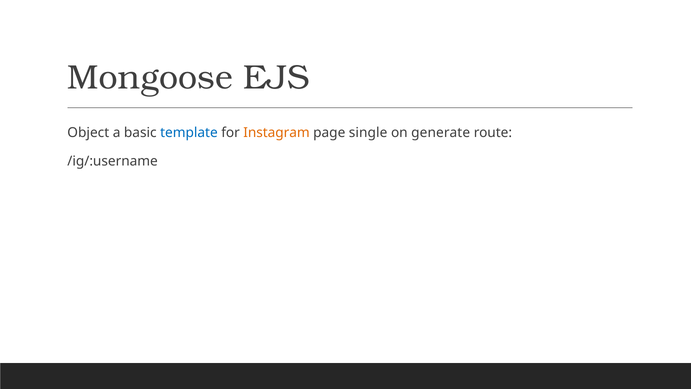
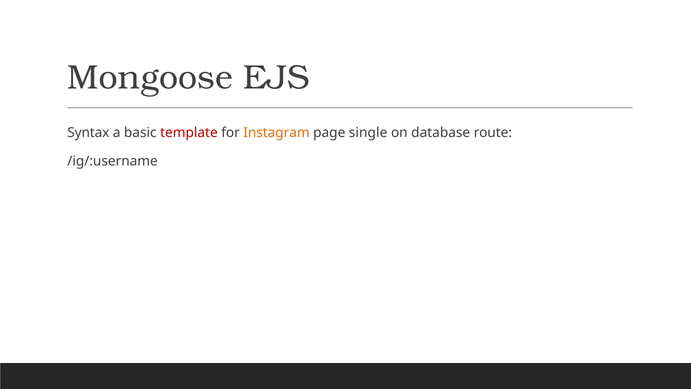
Object: Object -> Syntax (88, 133)
template colour: blue -> red (189, 133)
generate: generate -> database (441, 133)
